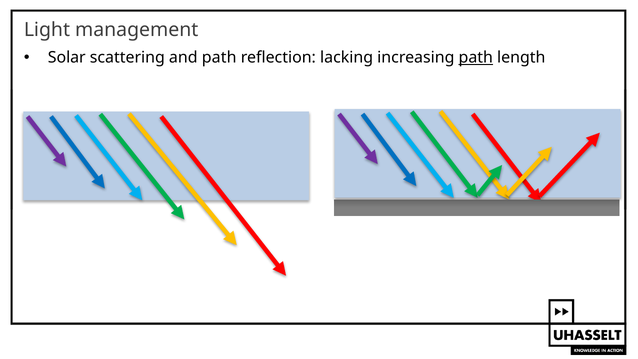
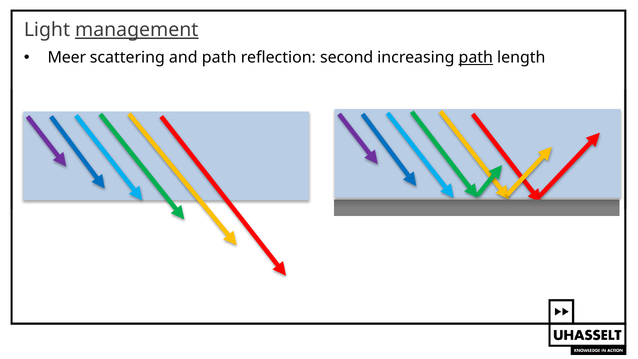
management underline: none -> present (137, 30)
Solar: Solar -> Meer (67, 58)
lacking: lacking -> second (347, 58)
